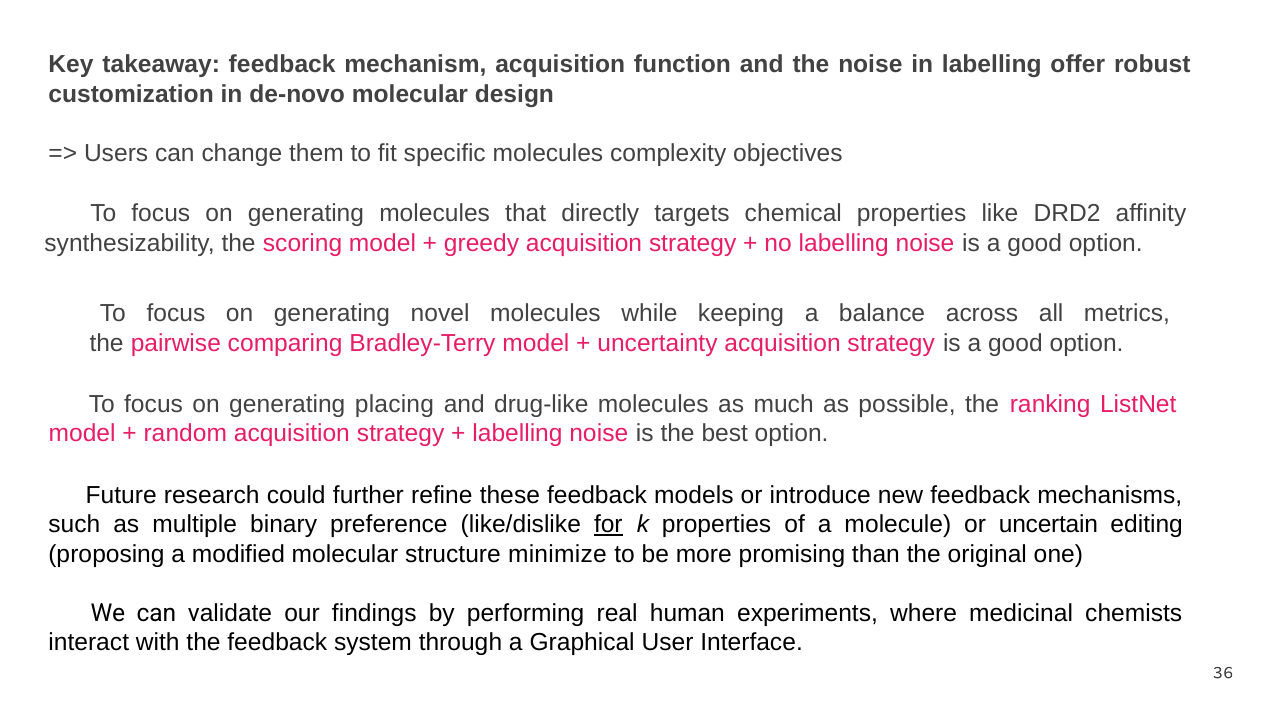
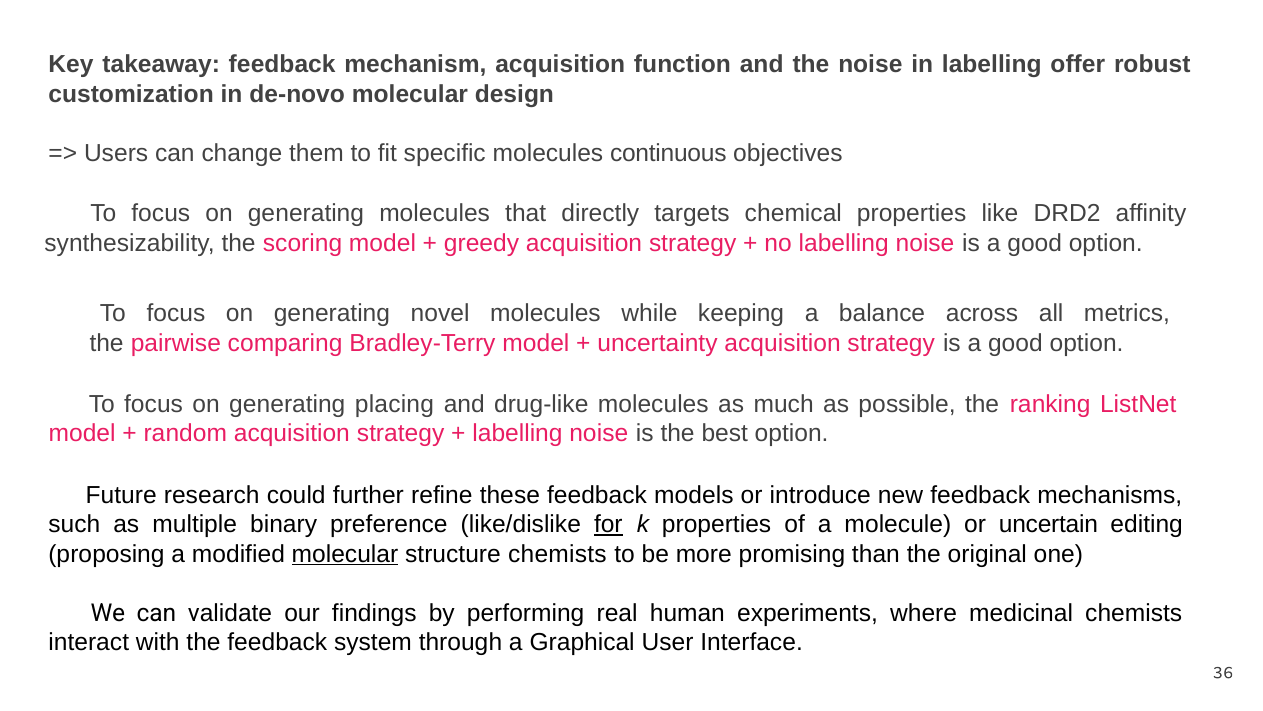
complexity: complexity -> continuous (668, 153)
molecular underline: none -> present (345, 554)
structure minimize: minimize -> chemists (557, 554)
